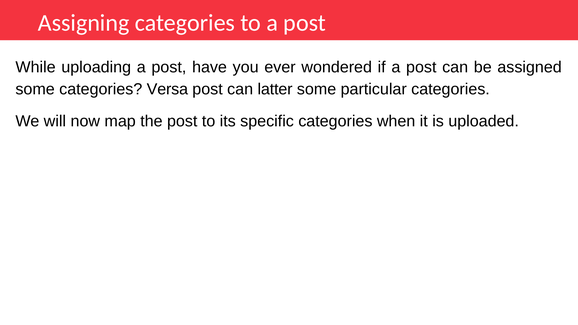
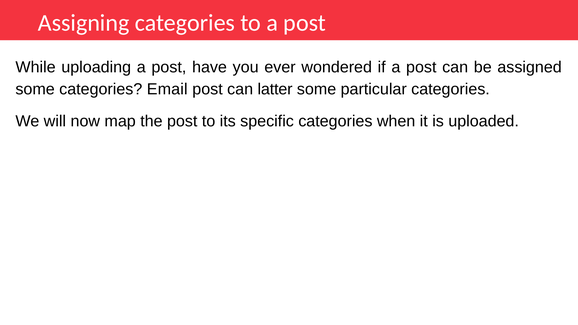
Versa: Versa -> Email (167, 89)
